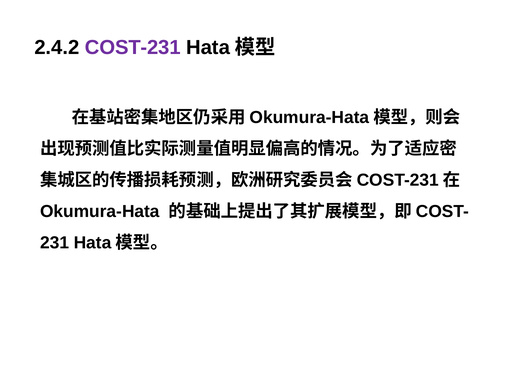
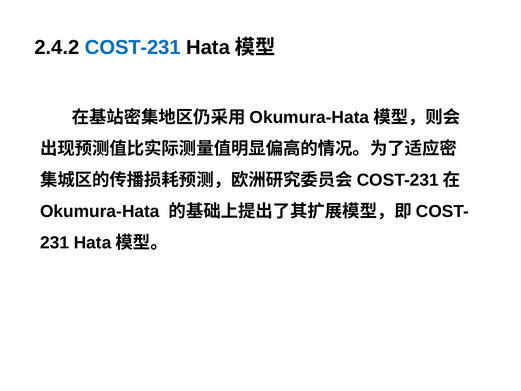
COST-231 colour: purple -> blue (133, 47)
